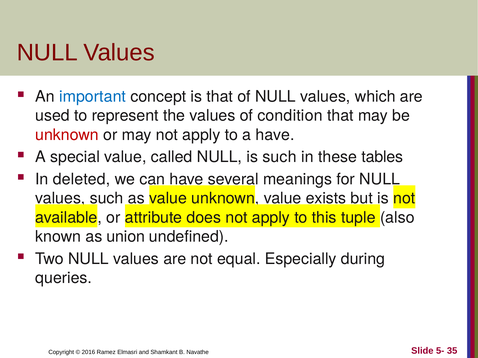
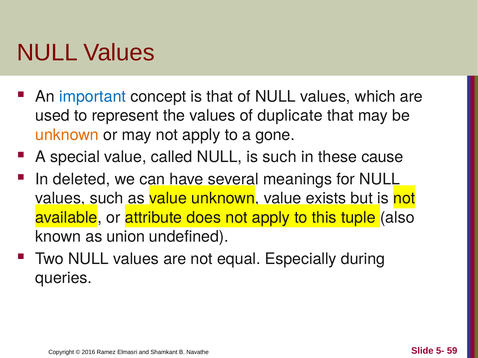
condition: condition -> duplicate (290, 116)
unknown colour: red -> orange (67, 135)
a have: have -> gone (275, 135)
tables: tables -> cause (382, 157)
35: 35 -> 59 (452, 351)
